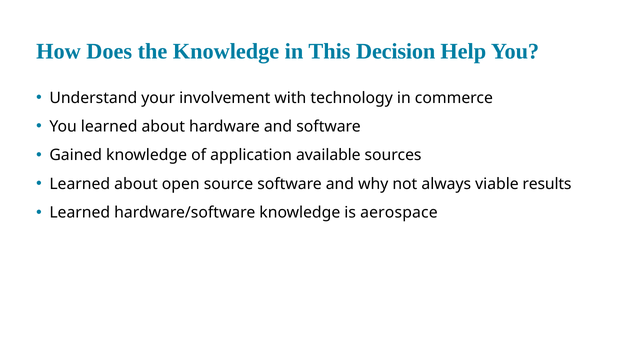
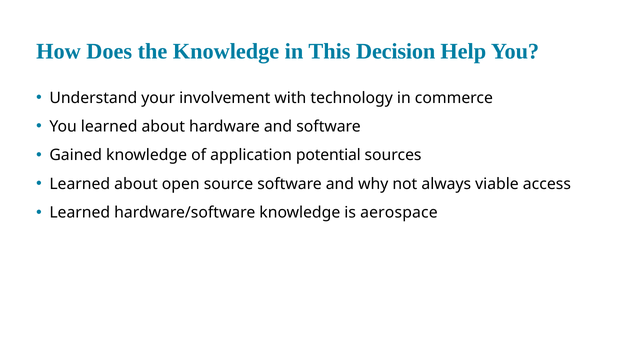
available: available -> potential (328, 155)
results: results -> access (547, 184)
